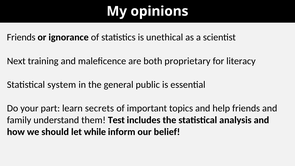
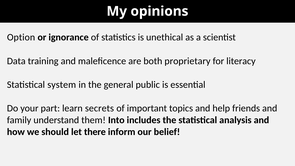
Friends: Friends -> Option (21, 37)
Next: Next -> Data (16, 61)
Test: Test -> Into (116, 120)
while: while -> there (95, 132)
